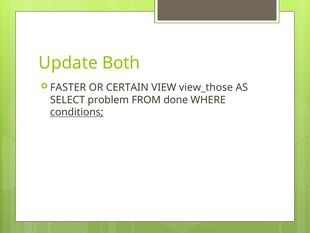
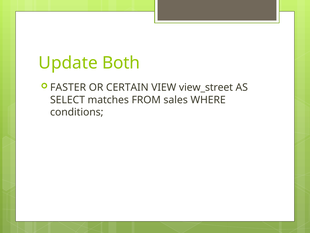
view_those: view_those -> view_street (206, 87)
problem: problem -> matches (108, 100)
done: done -> sales (176, 100)
conditions underline: present -> none (77, 112)
